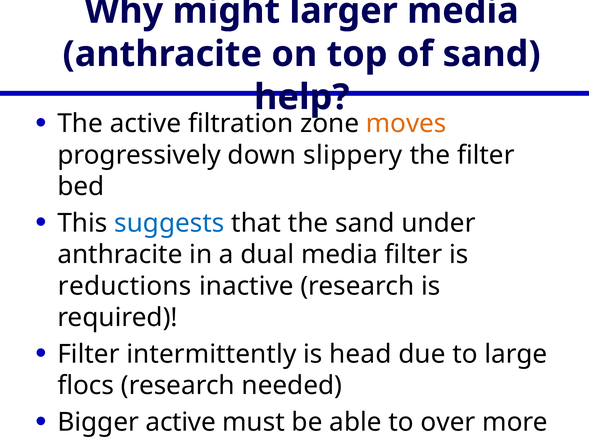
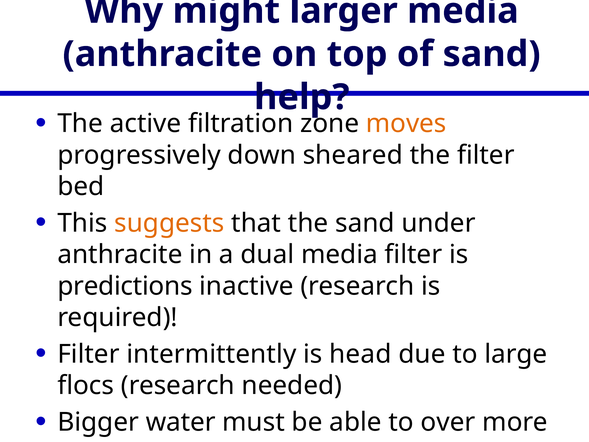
slippery: slippery -> sheared (353, 155)
suggests colour: blue -> orange (169, 223)
reductions: reductions -> predictions (125, 286)
Bigger active: active -> water (181, 422)
